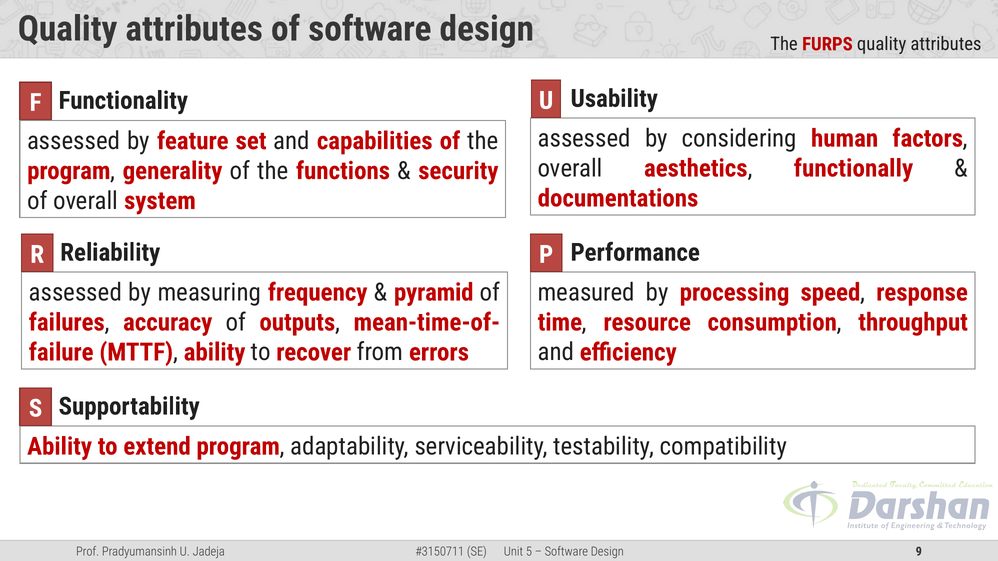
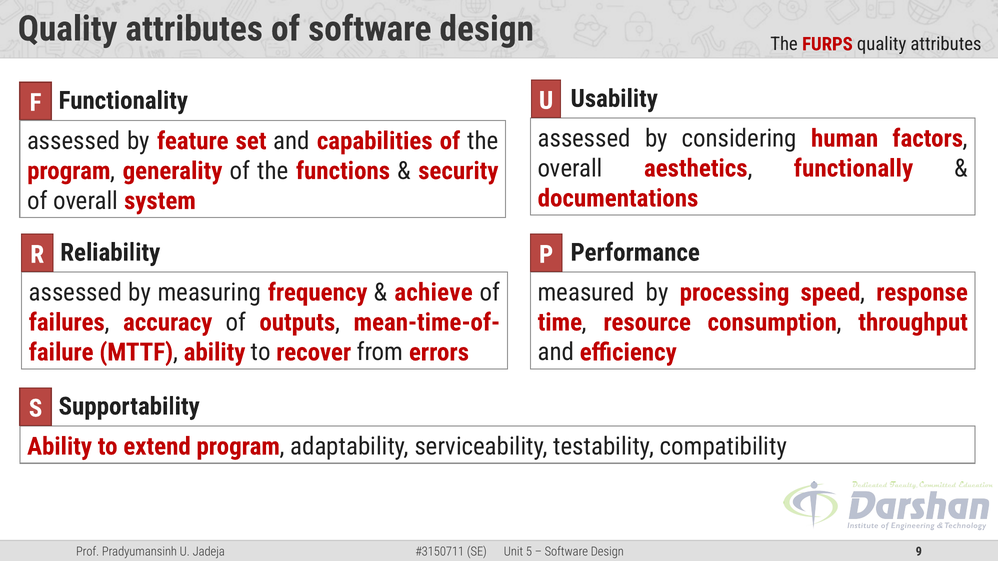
pyramid: pyramid -> achieve (434, 293)
